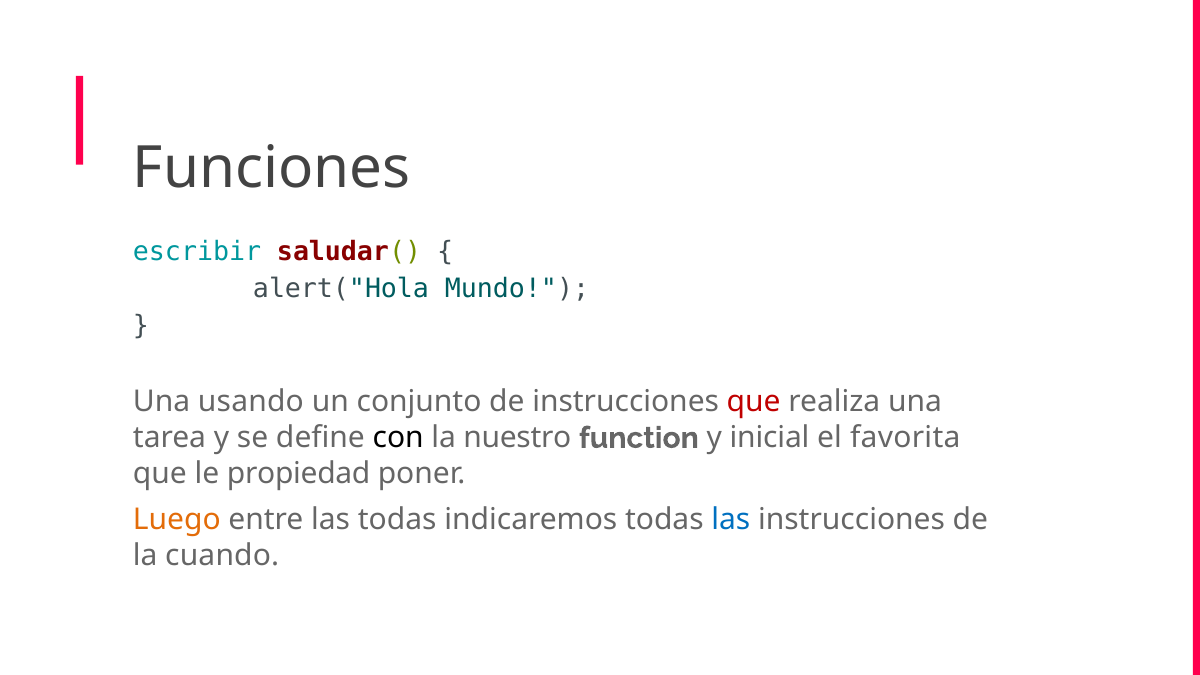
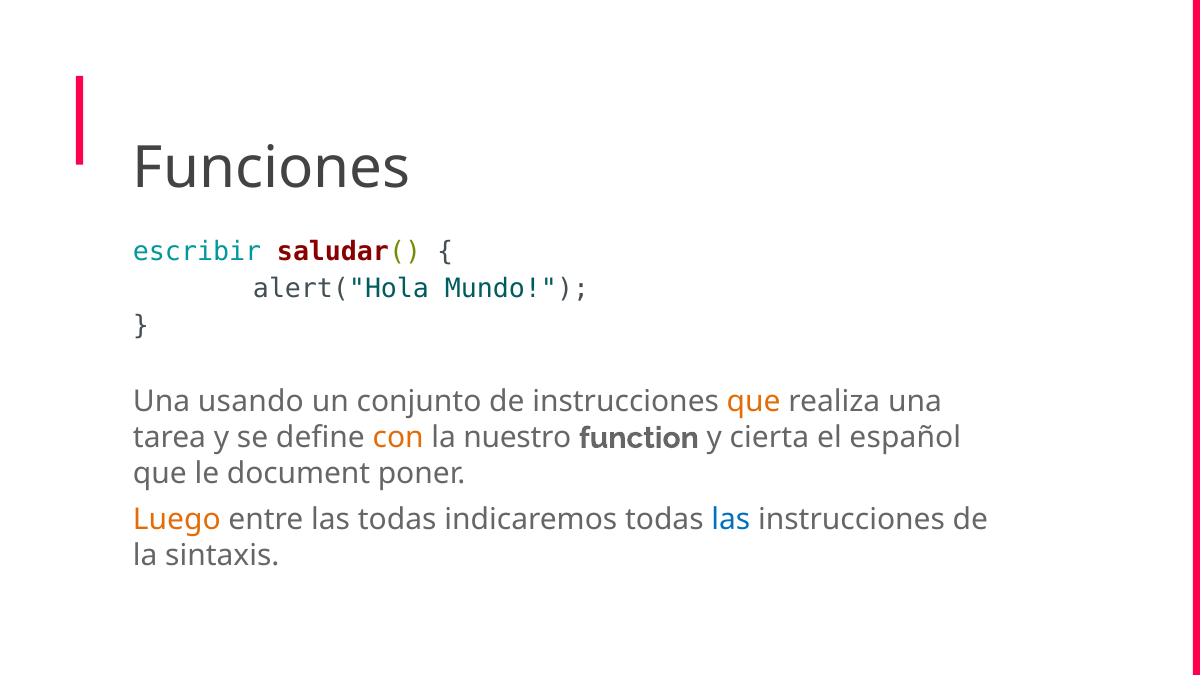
que colour: red -> orange (754, 402)
con colour: black -> orange (398, 438)
inicial: inicial -> cierta (769, 438)
favorita: favorita -> español (905, 438)
propiedad: propiedad -> document (299, 474)
cuando: cuando -> sintaxis (222, 556)
